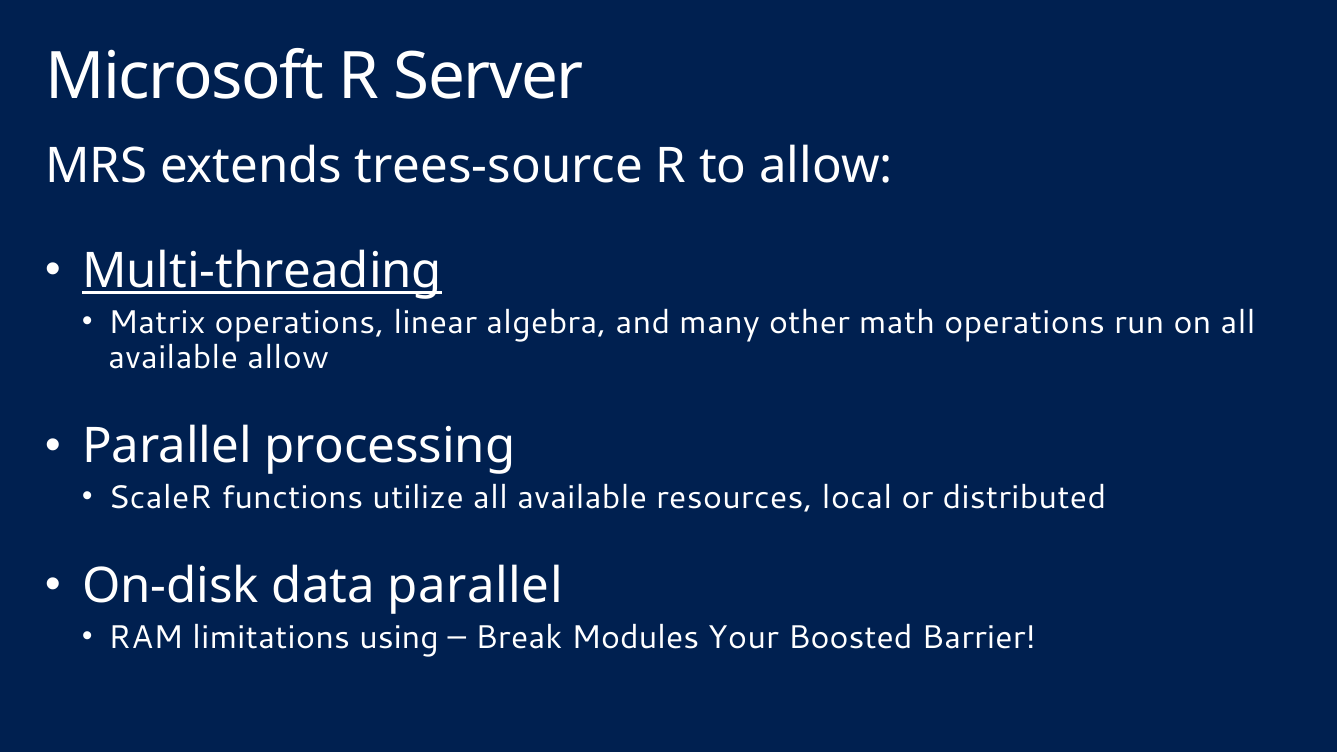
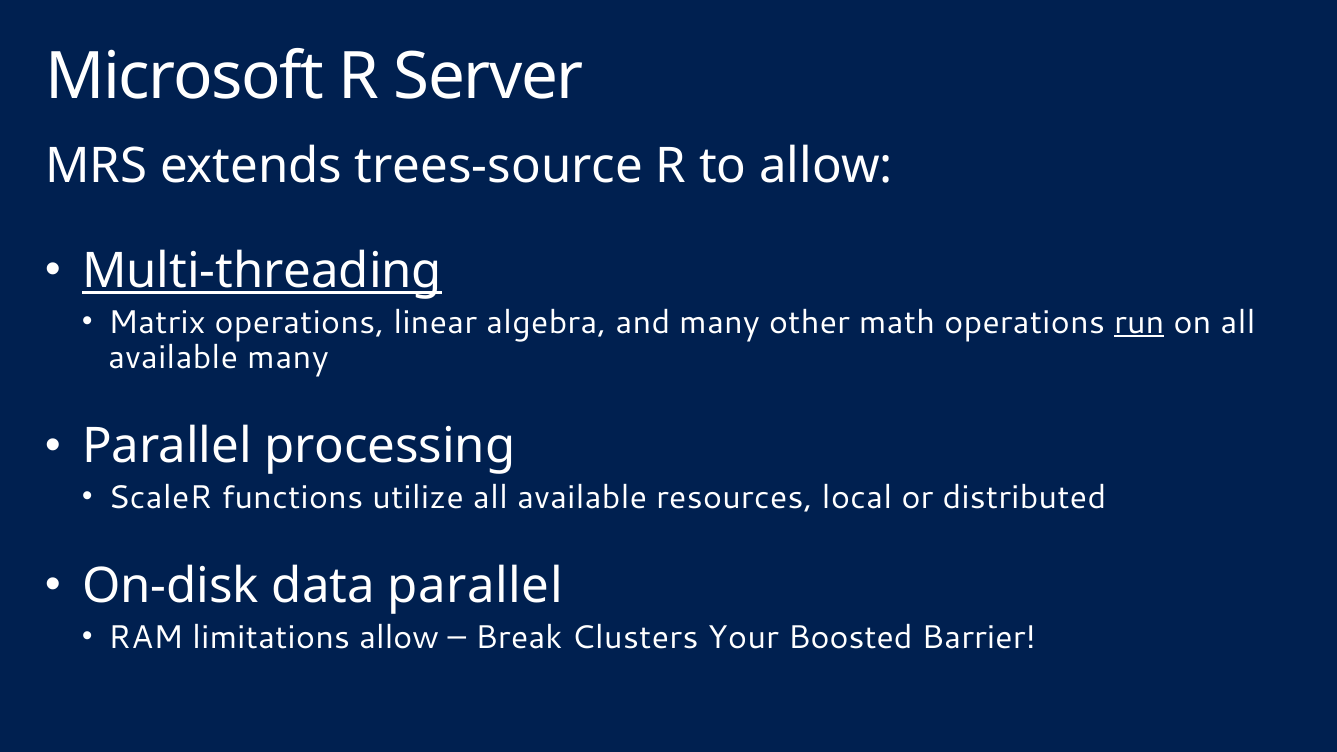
run underline: none -> present (1139, 322)
available allow: allow -> many (288, 358)
limitations using: using -> allow (399, 637)
Modules: Modules -> Clusters (635, 637)
